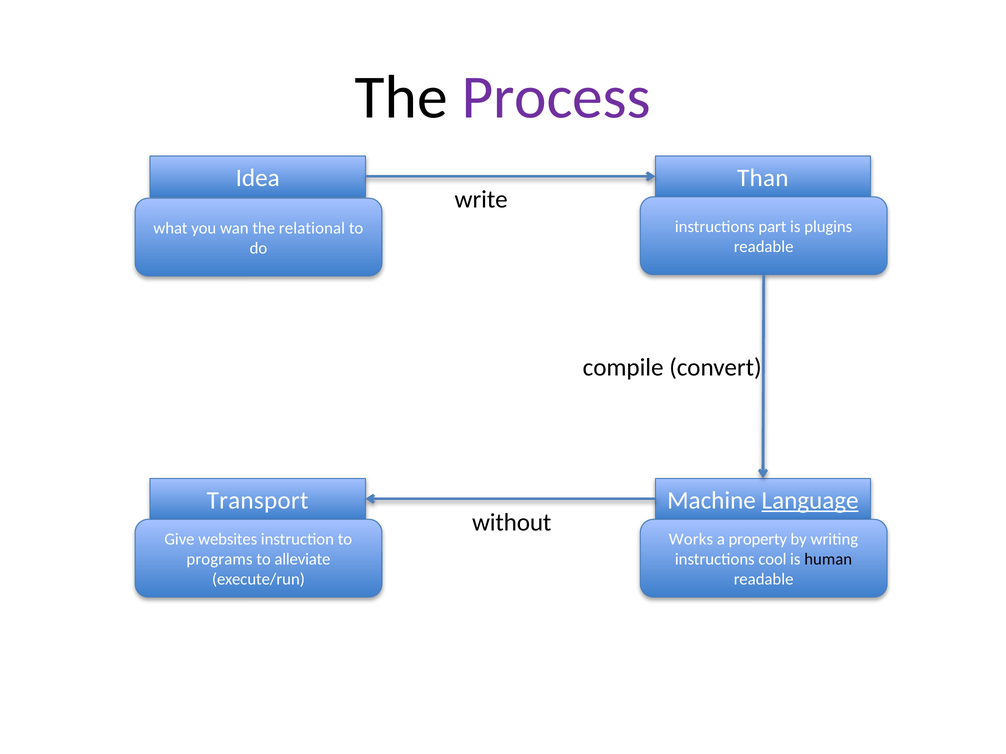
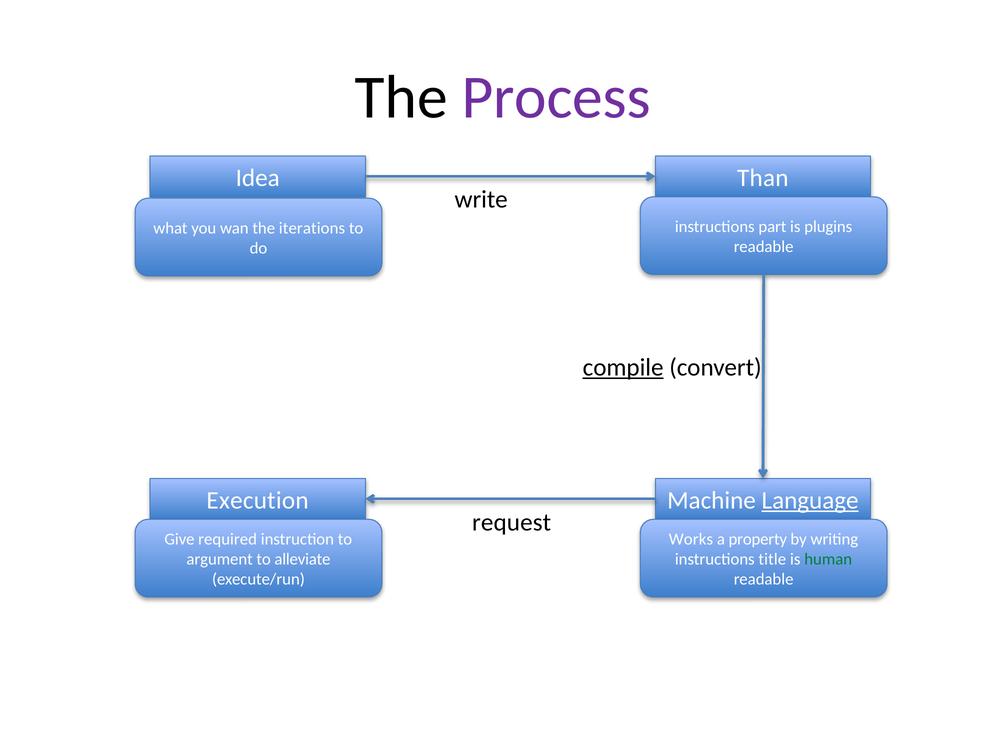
relational: relational -> iterations (312, 228)
compile underline: none -> present (623, 368)
Transport: Transport -> Execution (258, 501)
without: without -> request (512, 523)
websites: websites -> required (228, 540)
programs: programs -> argument (220, 560)
cool: cool -> title (772, 560)
human colour: black -> green (828, 560)
